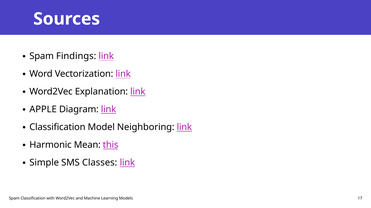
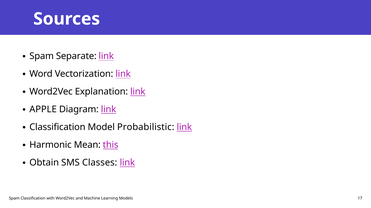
Findings: Findings -> Separate (76, 56)
Neighboring: Neighboring -> Probabilistic (146, 128)
Simple: Simple -> Obtain (44, 163)
